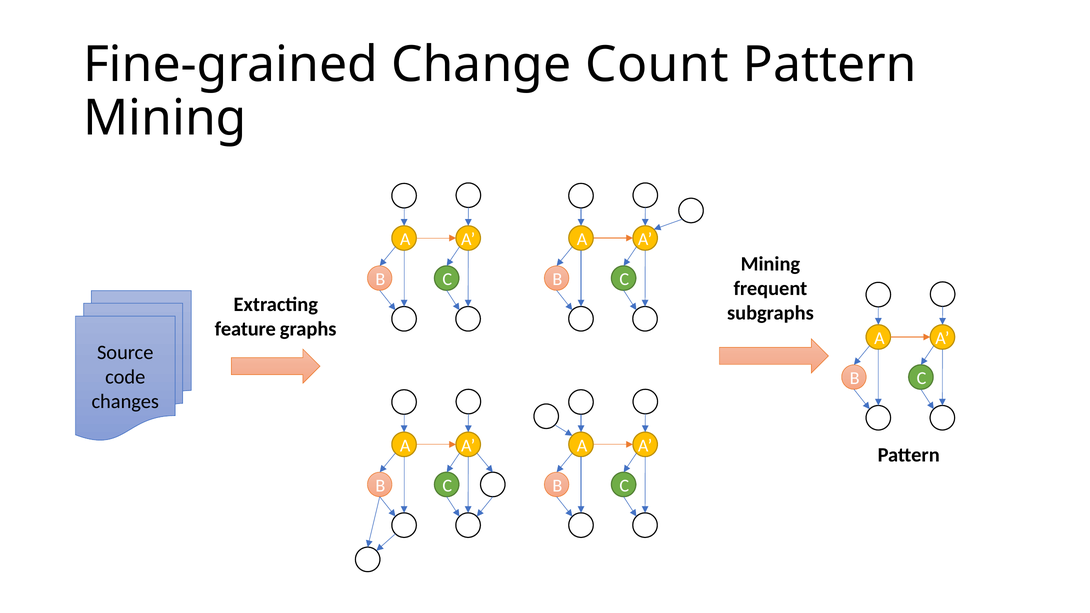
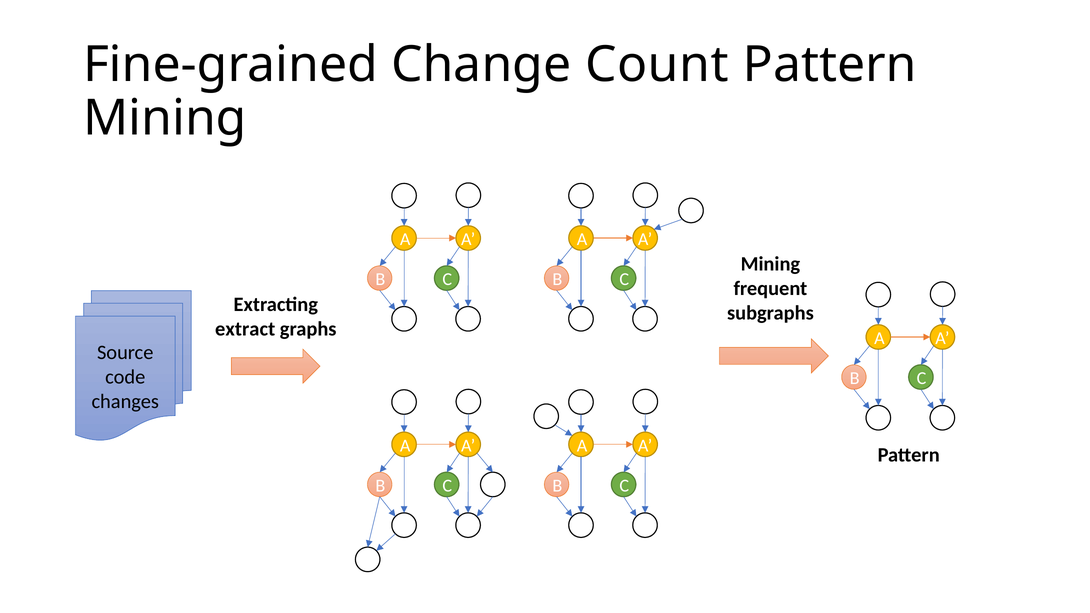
feature: feature -> extract (245, 329)
